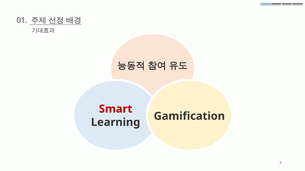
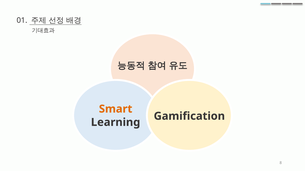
Smart colour: red -> orange (116, 109)
